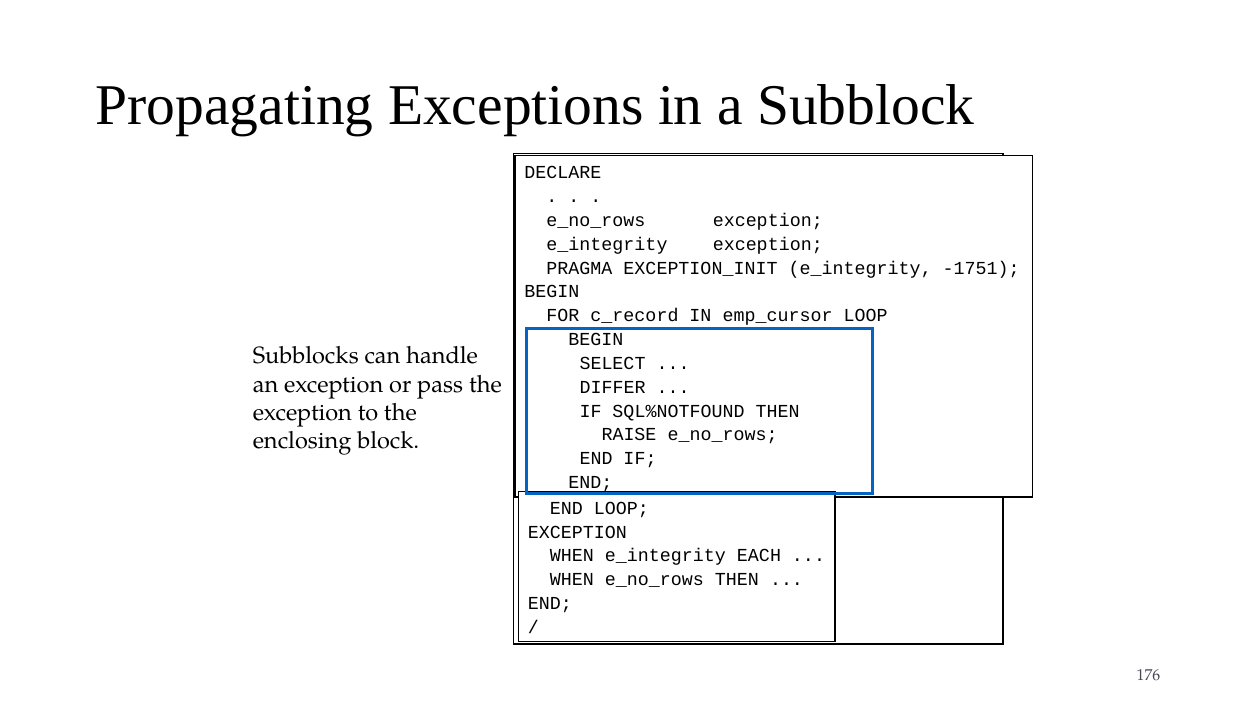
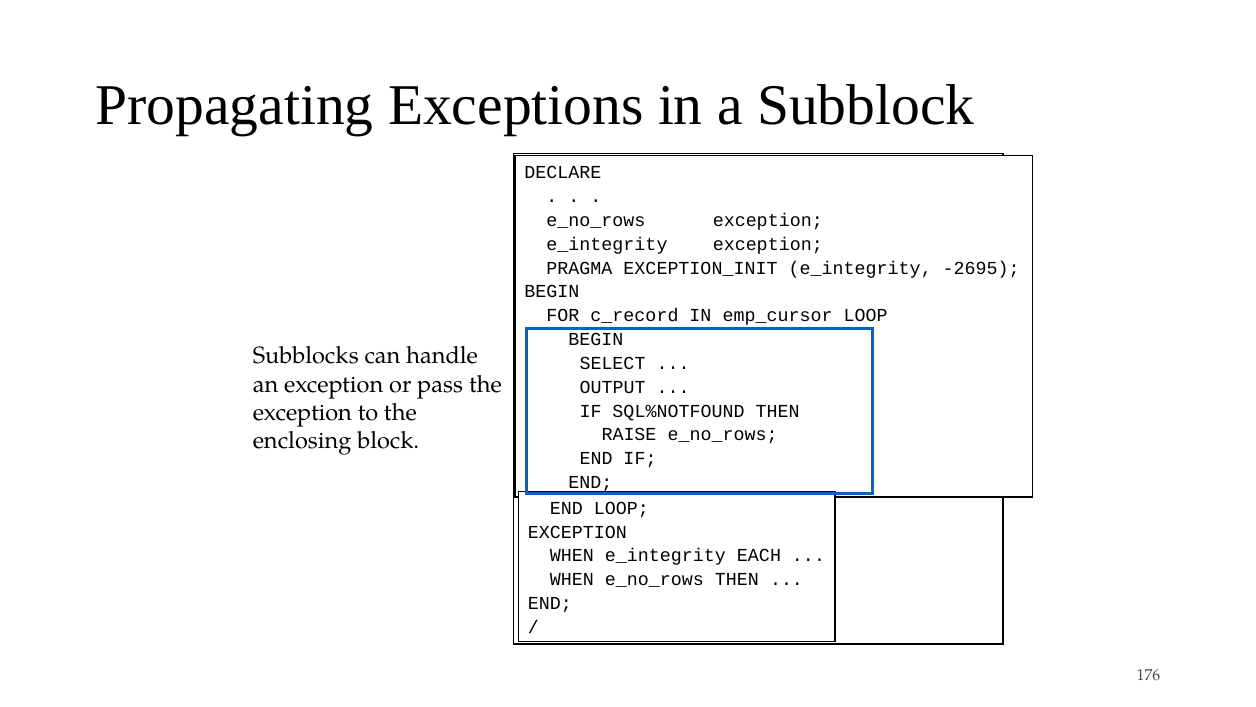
-1751: -1751 -> -2695 (981, 268)
DIFFER: DIFFER -> OUTPUT (613, 387)
